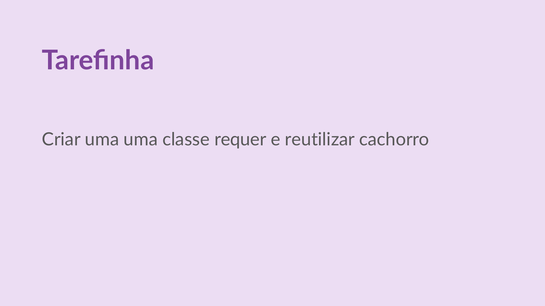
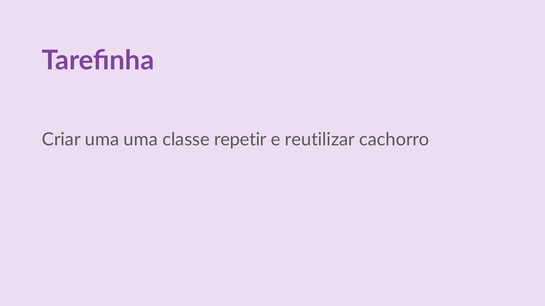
requer: requer -> repetir (240, 140)
